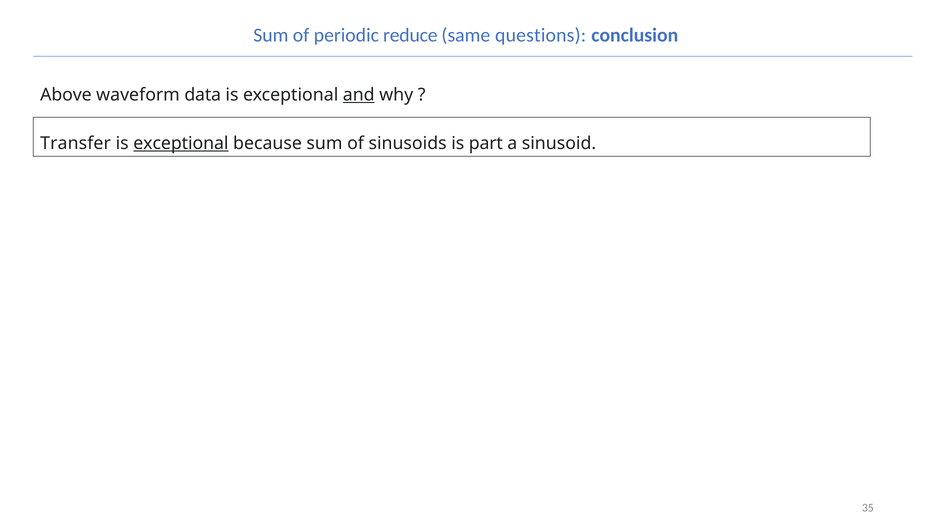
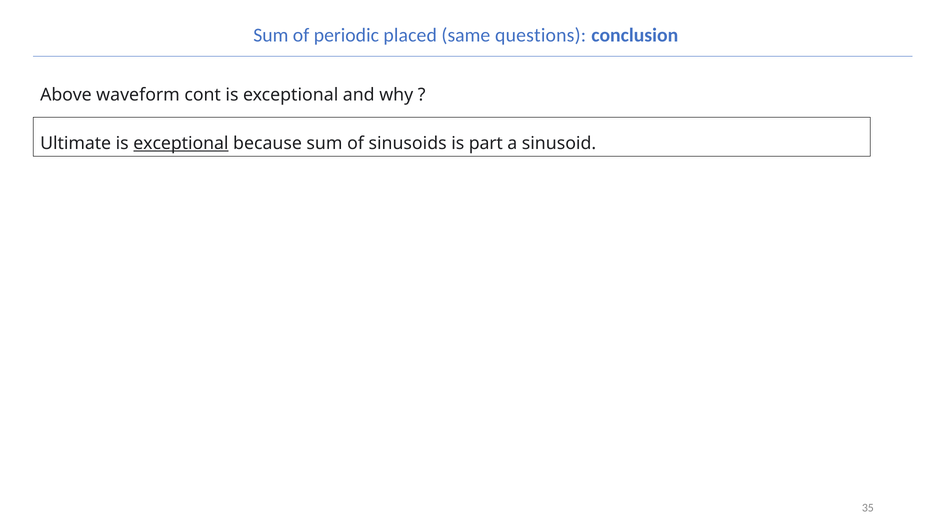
reduce: reduce -> placed (410, 35)
data: data -> cont (203, 95)
and underline: present -> none (359, 95)
Transfer: Transfer -> Ultimate (76, 143)
